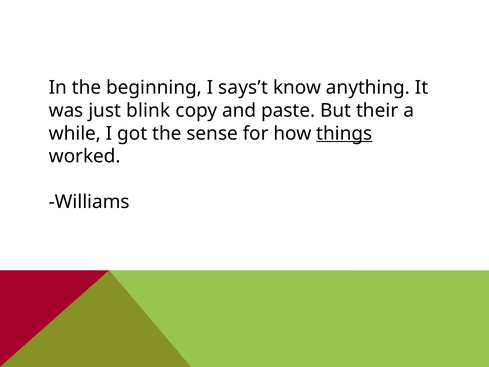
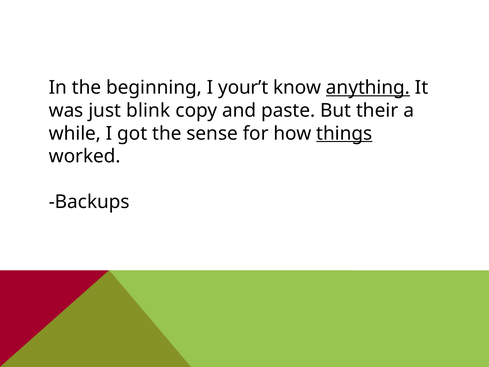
says’t: says’t -> your’t (243, 88)
anything underline: none -> present (368, 88)
Williams: Williams -> Backups (89, 202)
